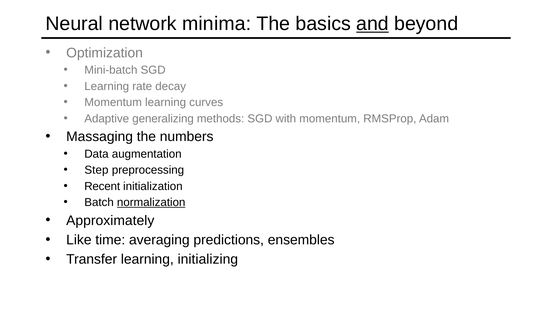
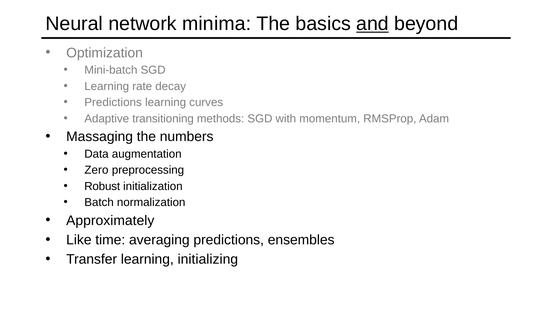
Momentum: Momentum -> Predictions (113, 102)
generalizing: generalizing -> transitioning (163, 118)
Step: Step -> Zero (96, 170)
Recent: Recent -> Robust (102, 186)
normalization underline: present -> none (151, 202)
